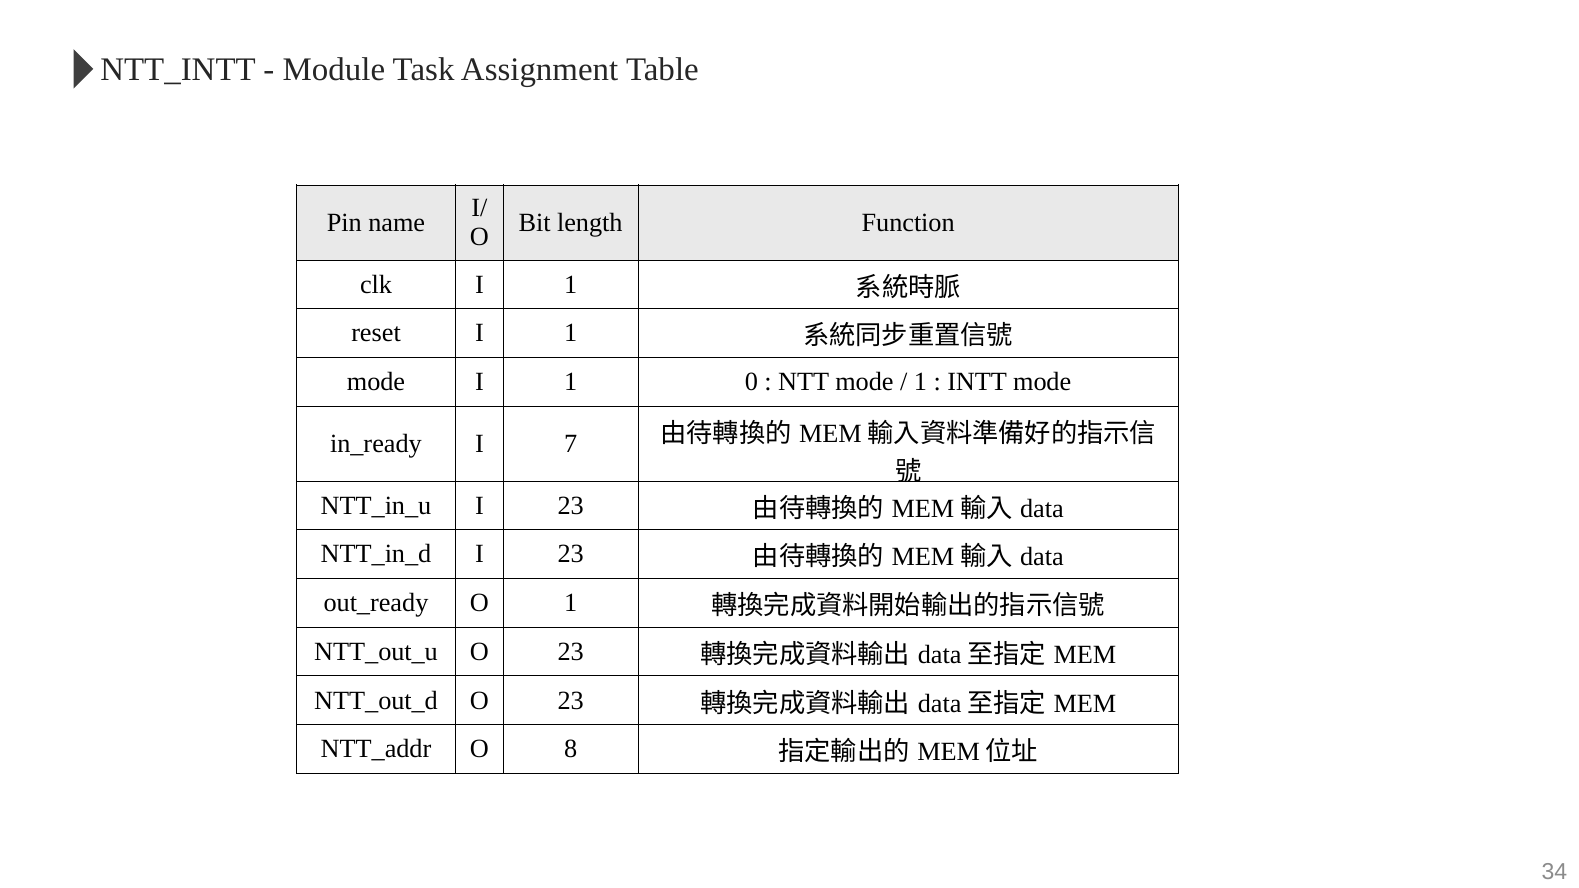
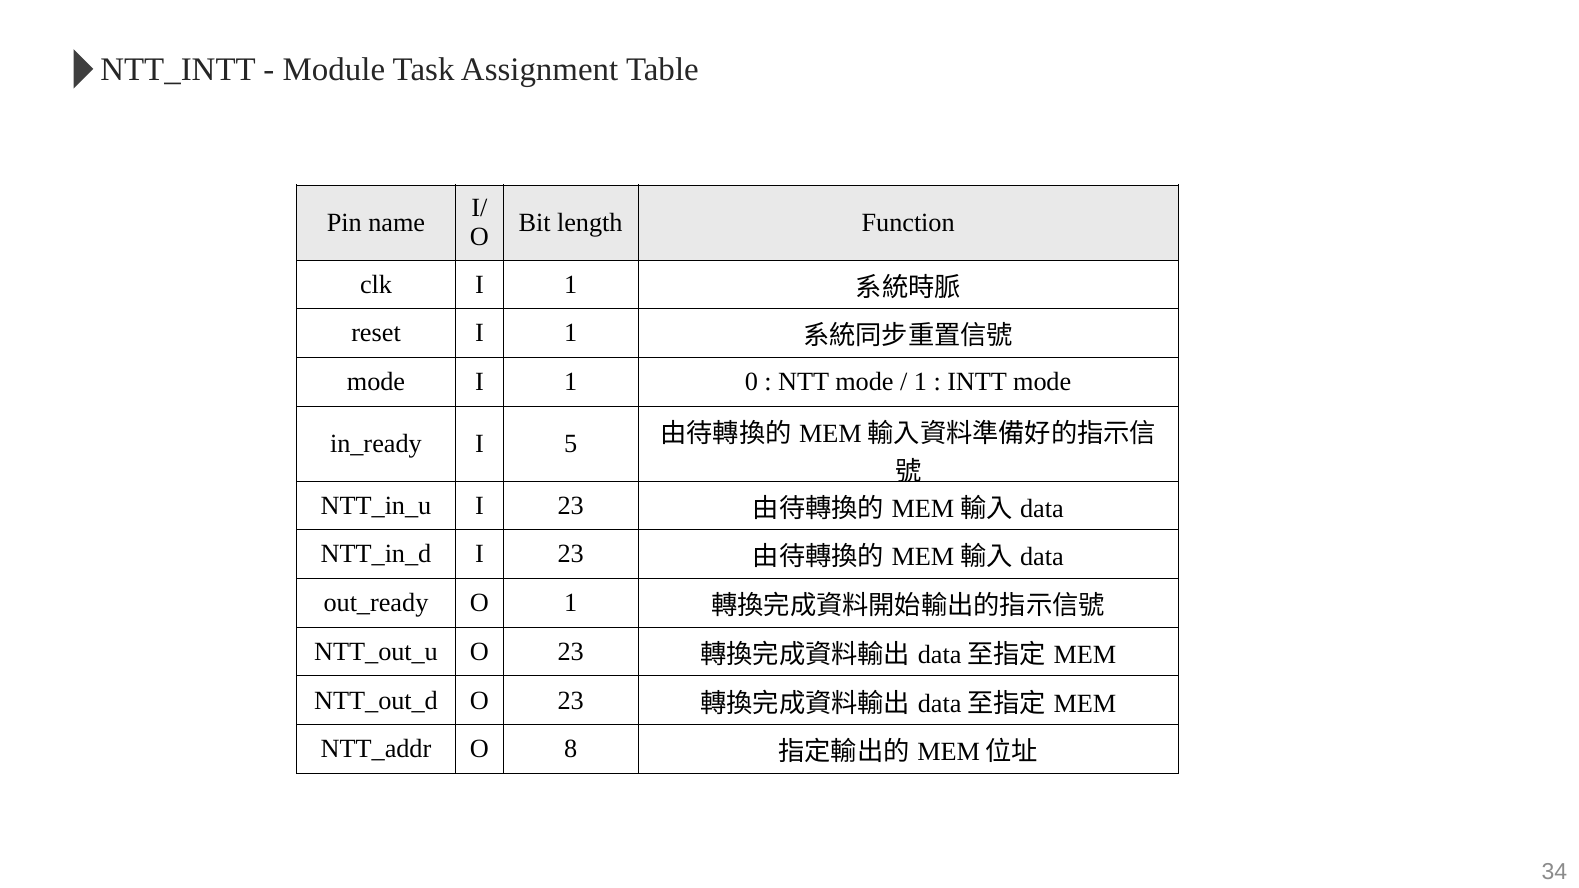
7: 7 -> 5 (571, 444)
